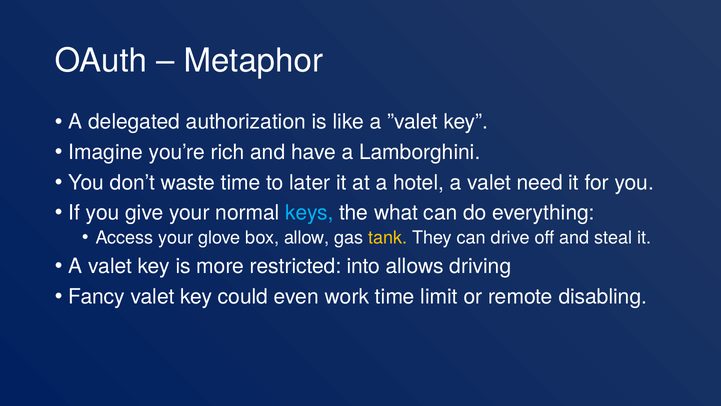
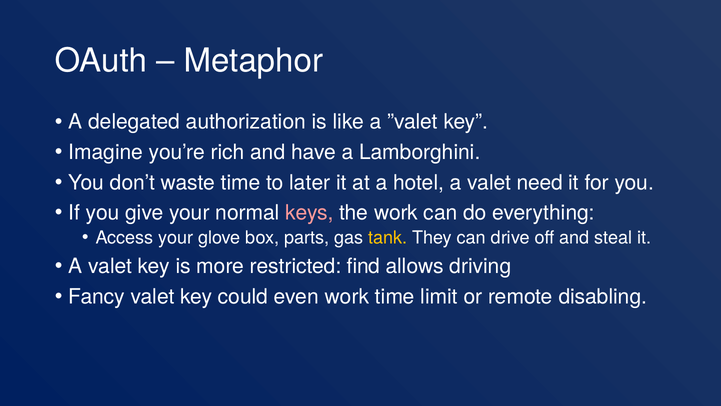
keys colour: light blue -> pink (309, 213)
the what: what -> work (396, 213)
allow: allow -> parts (307, 237)
into: into -> find (364, 266)
